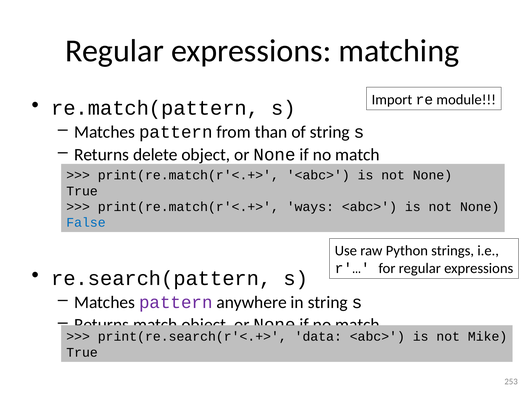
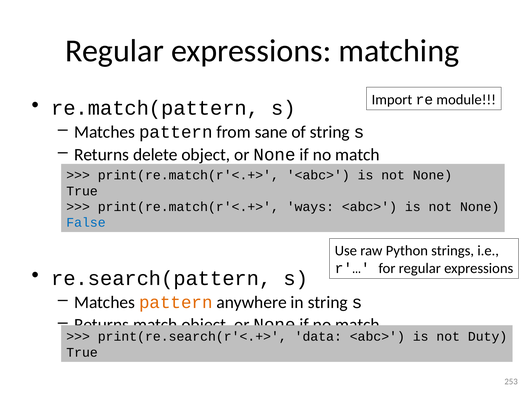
than: than -> sane (271, 132)
pattern colour: purple -> orange (176, 302)
Mike: Mike -> Duty (488, 336)
